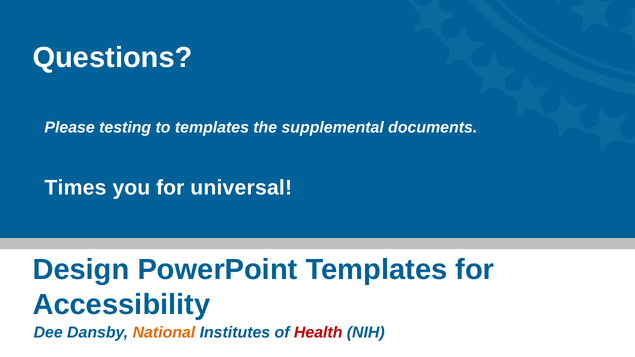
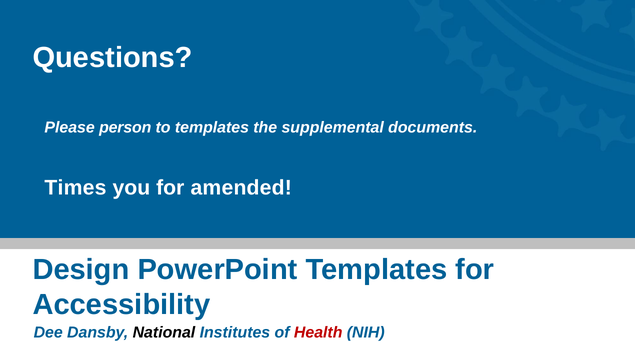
testing: testing -> person (125, 127)
universal: universal -> amended (241, 188)
National colour: orange -> black (164, 333)
